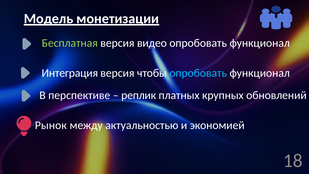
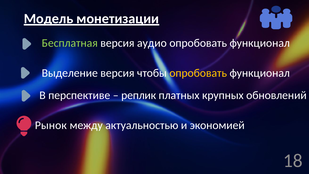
видео: видео -> аудио (152, 43)
Интеграция: Интеграция -> Выделение (70, 73)
опробовать colour: light blue -> yellow (198, 73)
